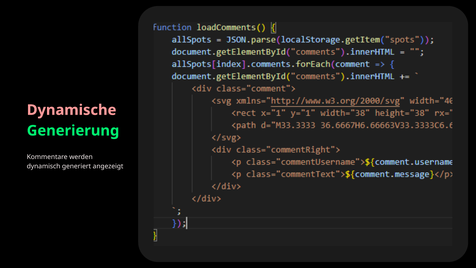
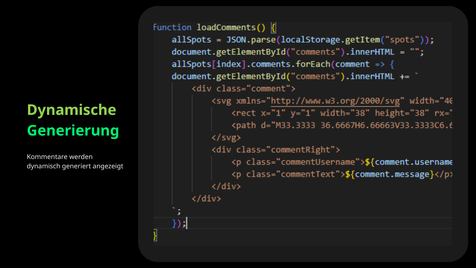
Dynamische colour: pink -> light green (72, 110)
